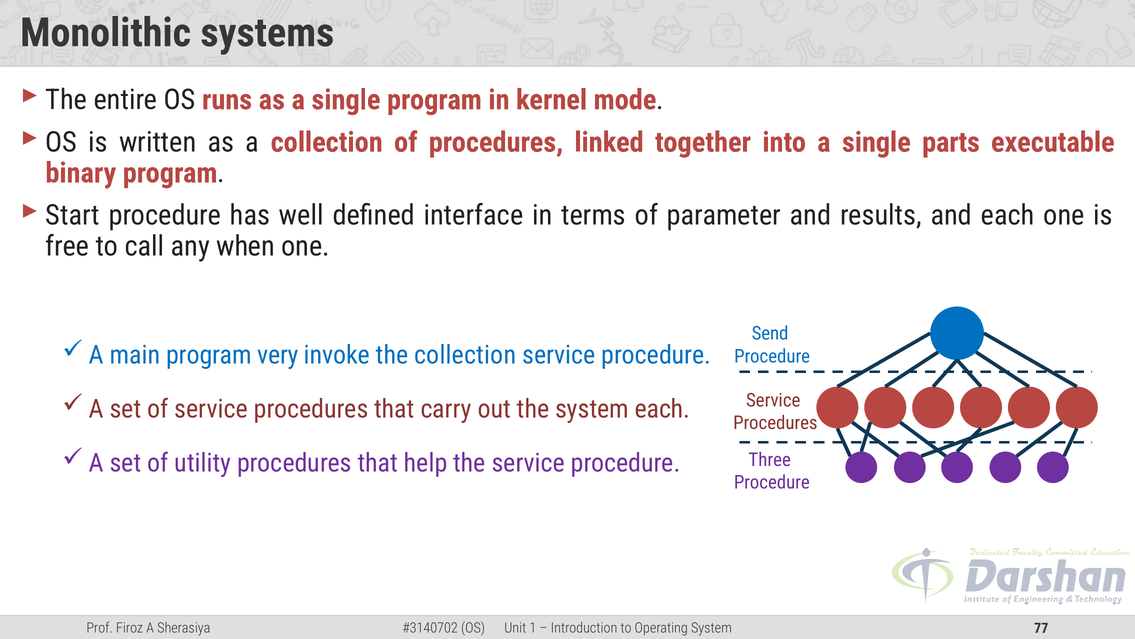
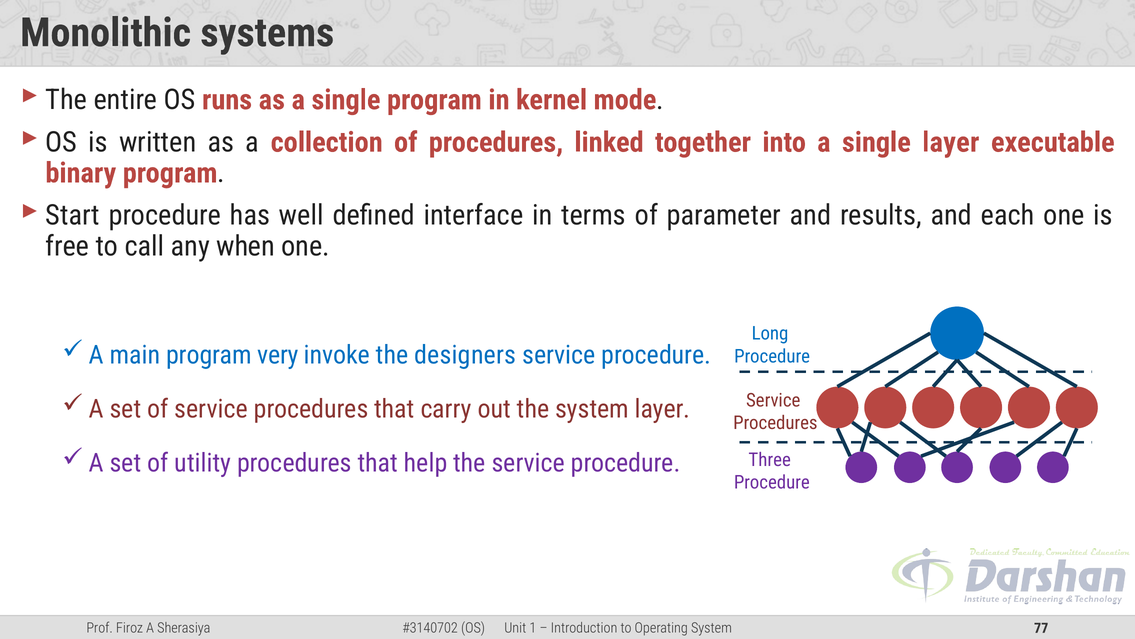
single parts: parts -> layer (951, 142)
Send: Send -> Long (770, 333)
the collection: collection -> designers (465, 355)
system each: each -> layer (663, 409)
